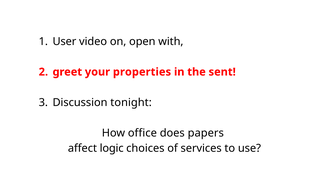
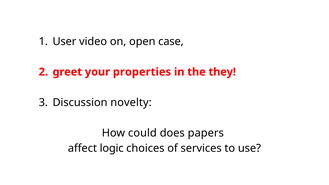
with: with -> case (171, 41)
sent: sent -> they (222, 72)
tonight: tonight -> novelty (131, 103)
office: office -> could (142, 133)
